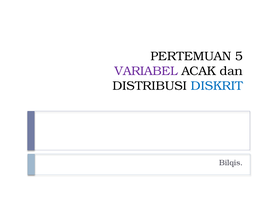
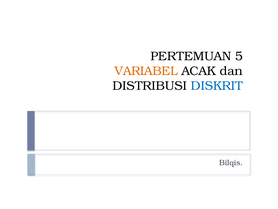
VARIABEL colour: purple -> orange (146, 71)
